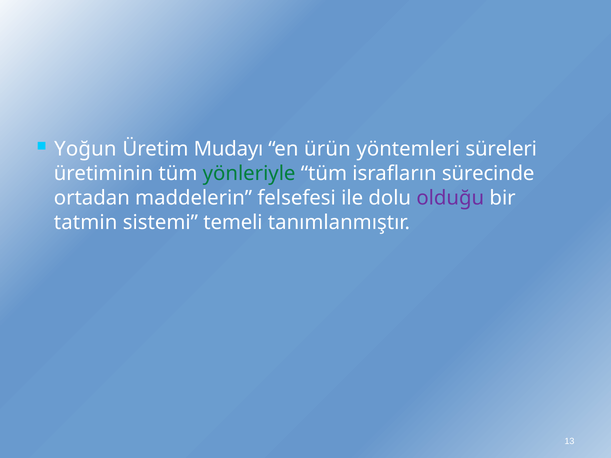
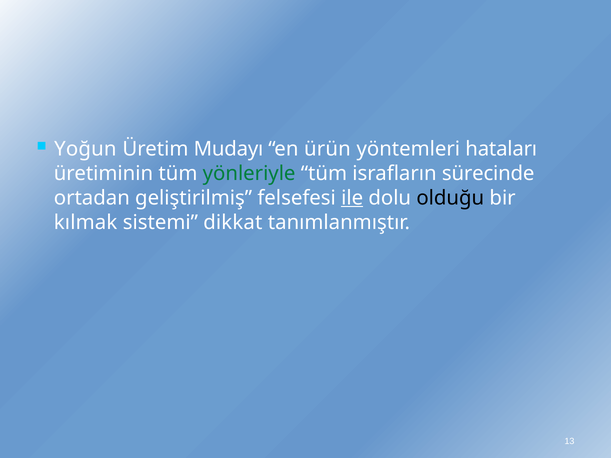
süreleri: süreleri -> hataları (501, 149)
maddelerin: maddelerin -> geliştirilmiş (194, 198)
ile underline: none -> present (352, 198)
olduğu colour: purple -> black (450, 198)
tatmin: tatmin -> kılmak (86, 222)
temeli: temeli -> dikkat (233, 222)
